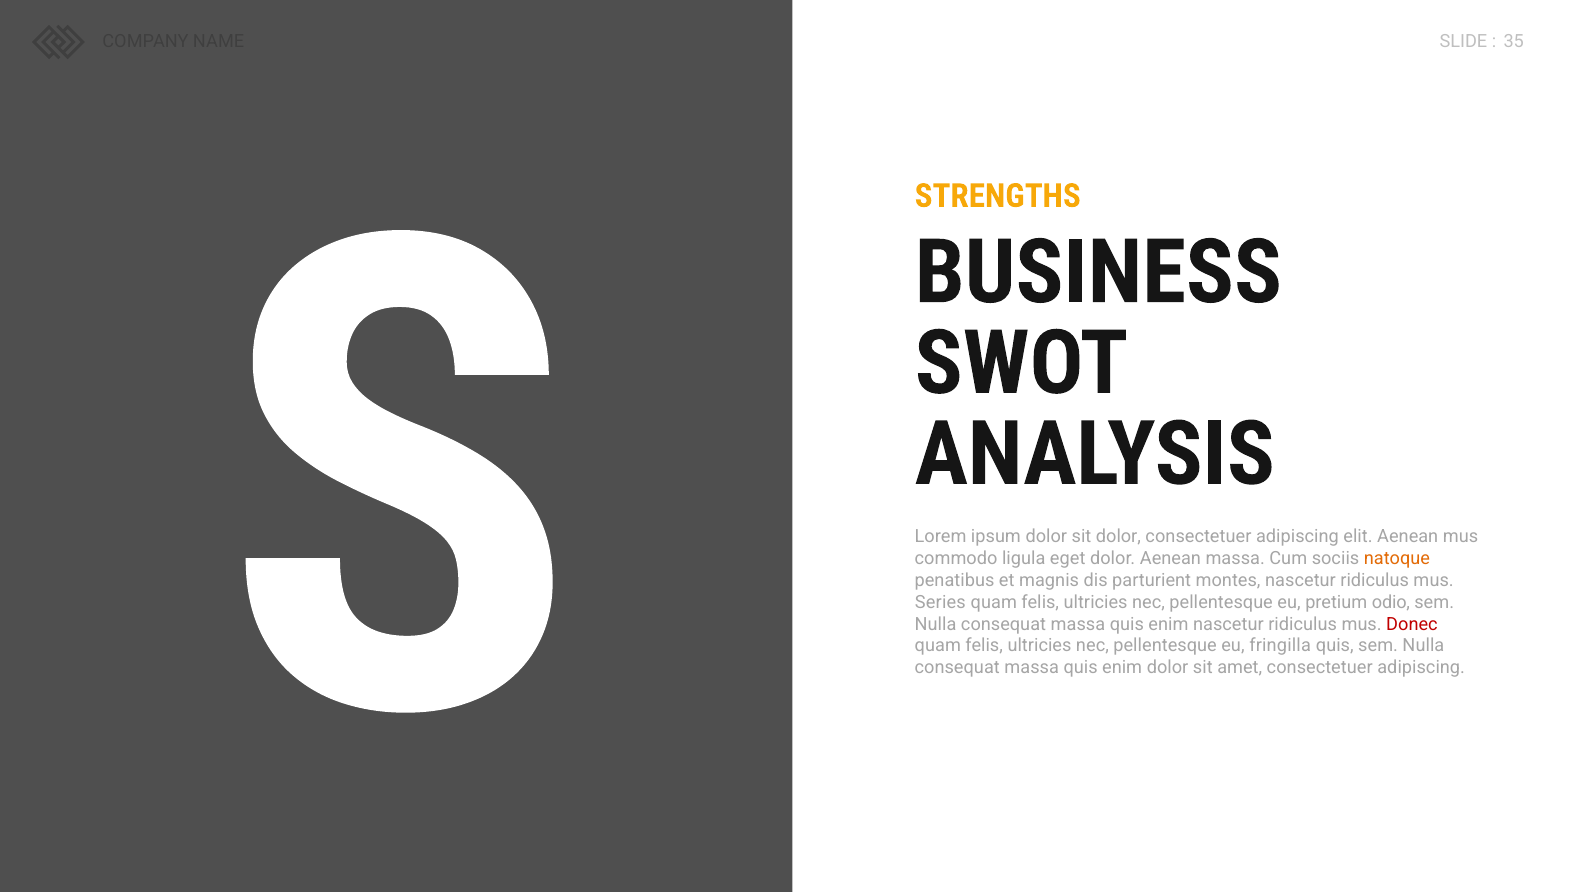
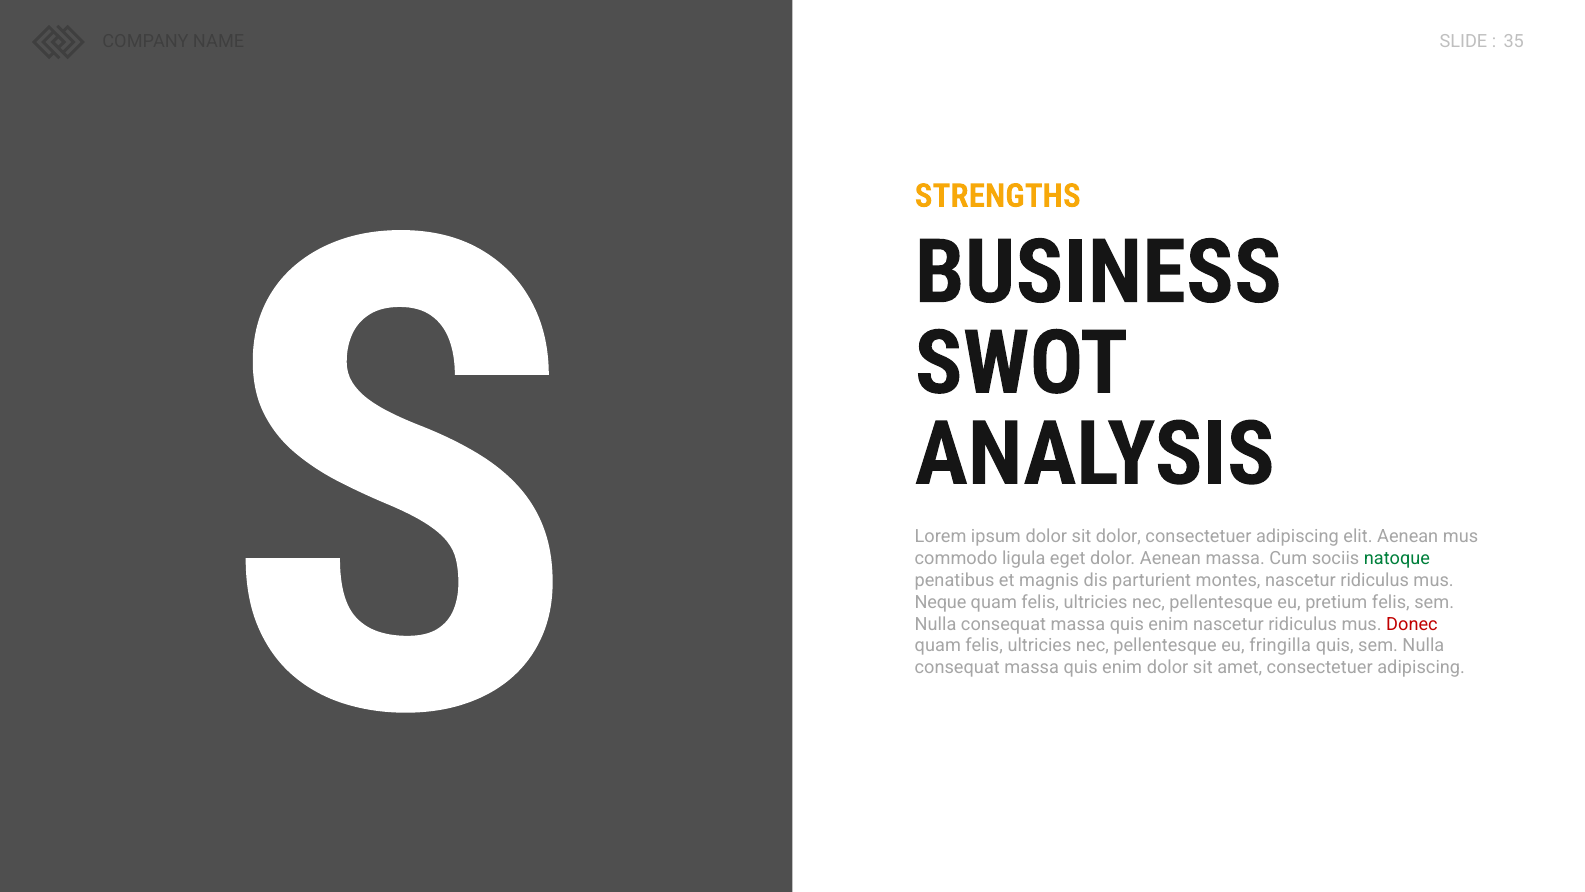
natoque colour: orange -> green (1397, 558)
Series: Series -> Neque (941, 602)
pretium odio: odio -> felis (1391, 602)
